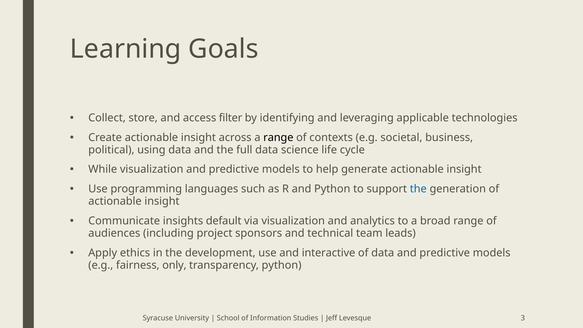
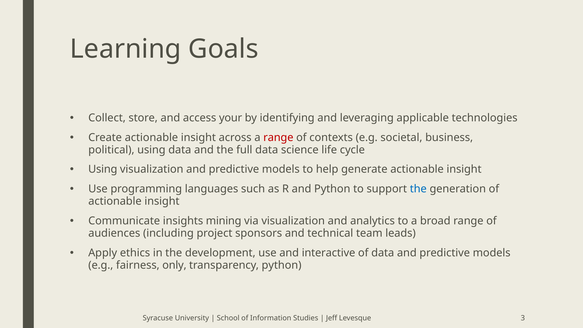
filter: filter -> your (231, 118)
range colour: black -> red (278, 137)
While: While -> Using (103, 169)
default: default -> mining (224, 221)
